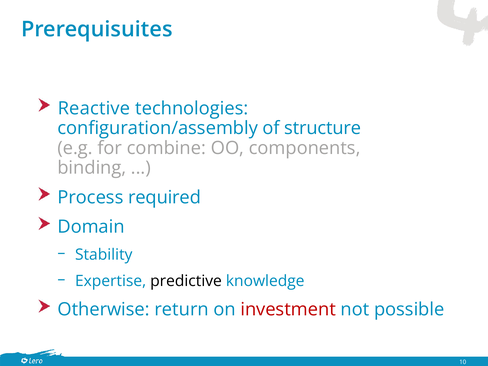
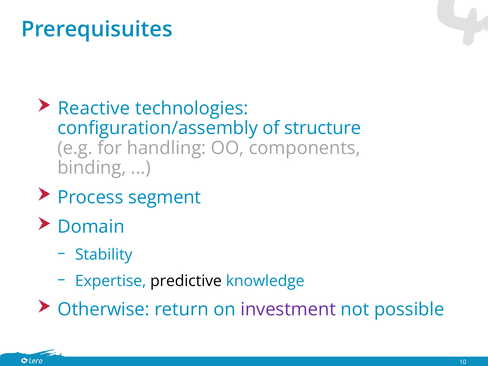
combine: combine -> handling (166, 148)
required: required -> segment (165, 197)
investment colour: red -> purple (288, 310)
